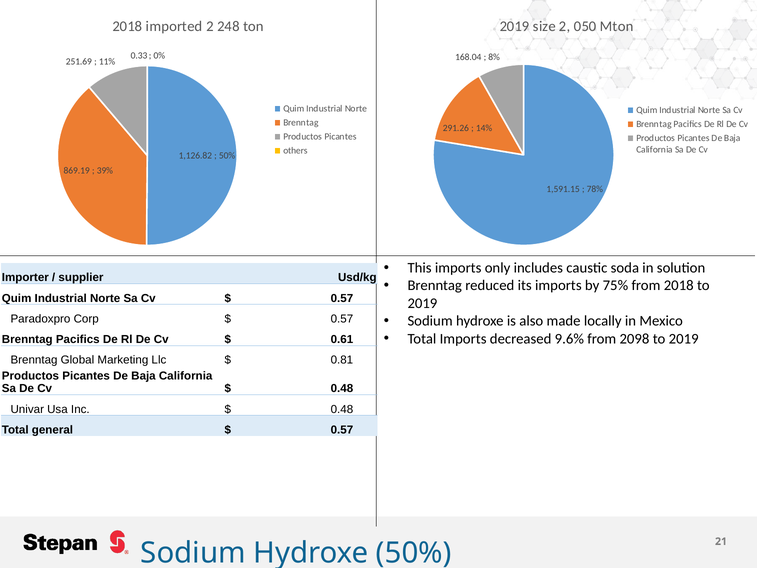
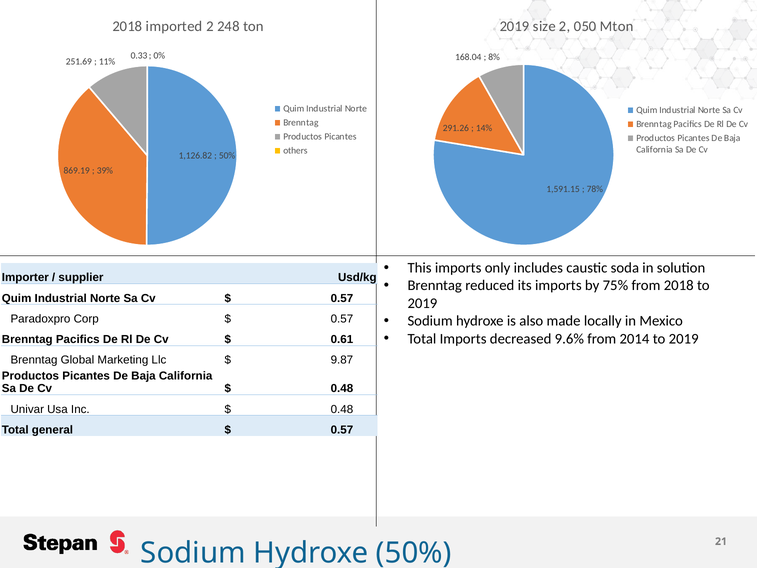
2098: 2098 -> 2014 (634, 339)
0.81: 0.81 -> 9.87 (342, 360)
